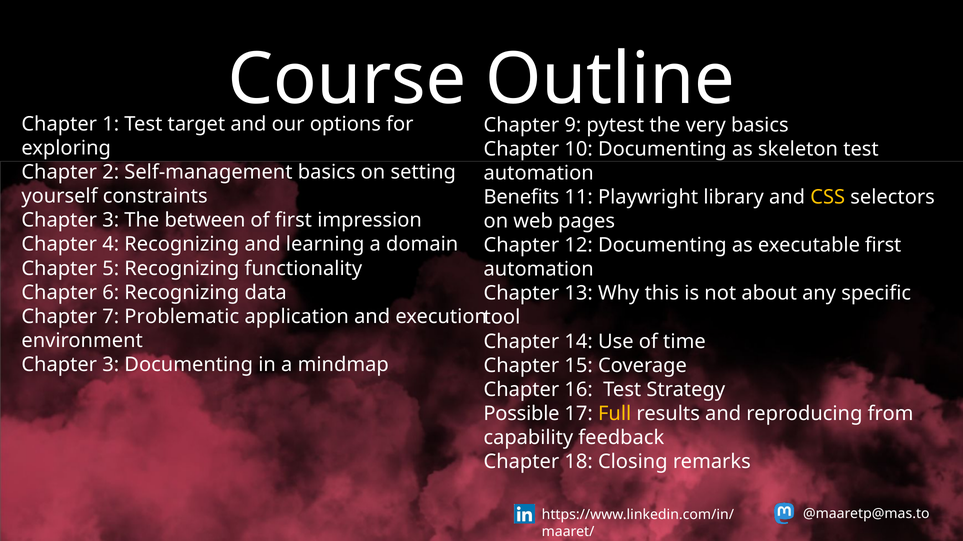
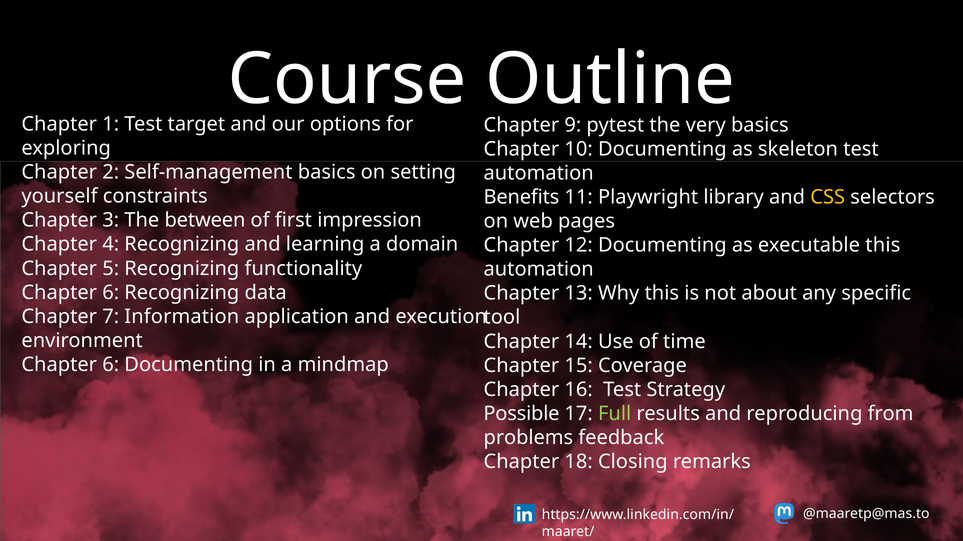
executable first: first -> this (883, 245)
Problematic: Problematic -> Information (182, 317)
3: 3 -> 6 (111, 365)
Full colour: yellow -> light green (615, 414)
capability: capability -> problems (528, 438)
